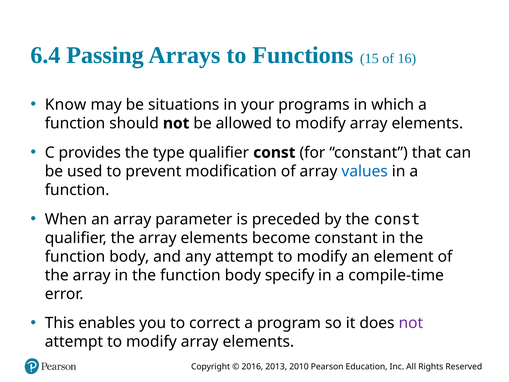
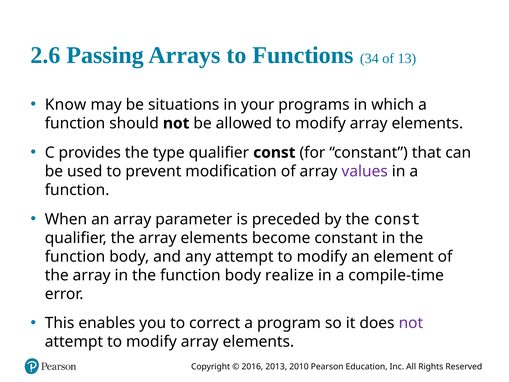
6.4: 6.4 -> 2.6 (46, 55)
15: 15 -> 34 (369, 58)
16: 16 -> 13 (407, 58)
values colour: blue -> purple (365, 171)
specify: specify -> realize (289, 275)
